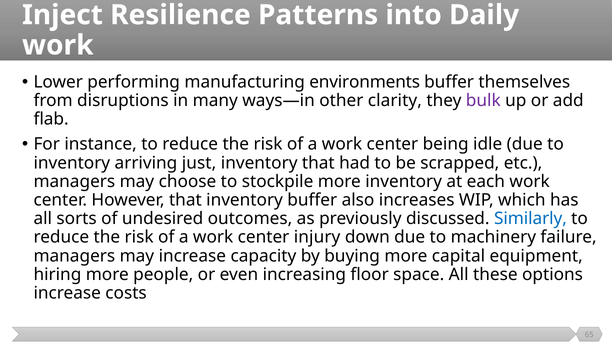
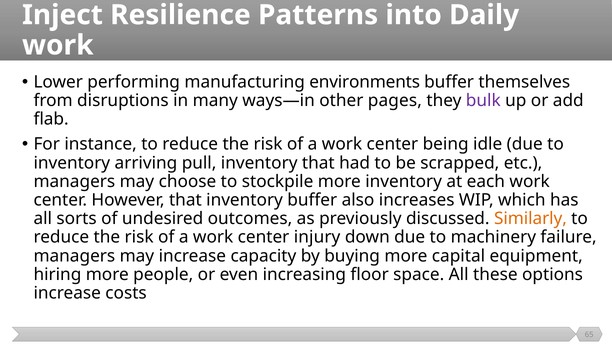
clarity: clarity -> pages (395, 101)
just: just -> pull (199, 163)
Similarly colour: blue -> orange (530, 219)
